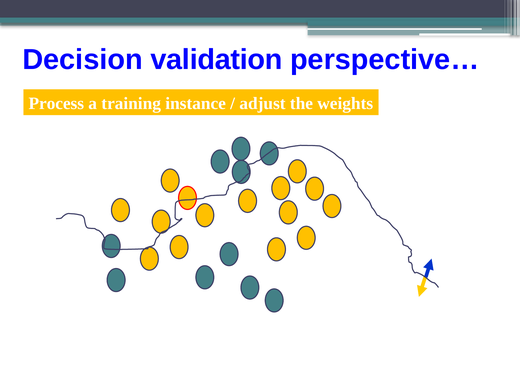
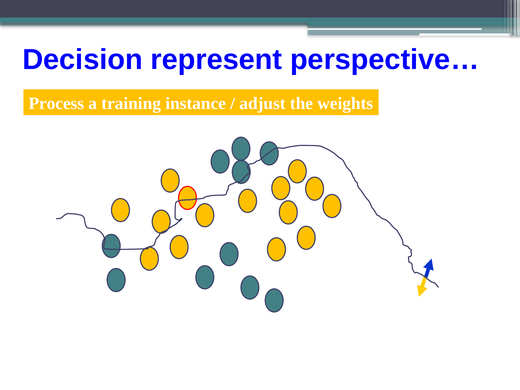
validation: validation -> represent (216, 60)
